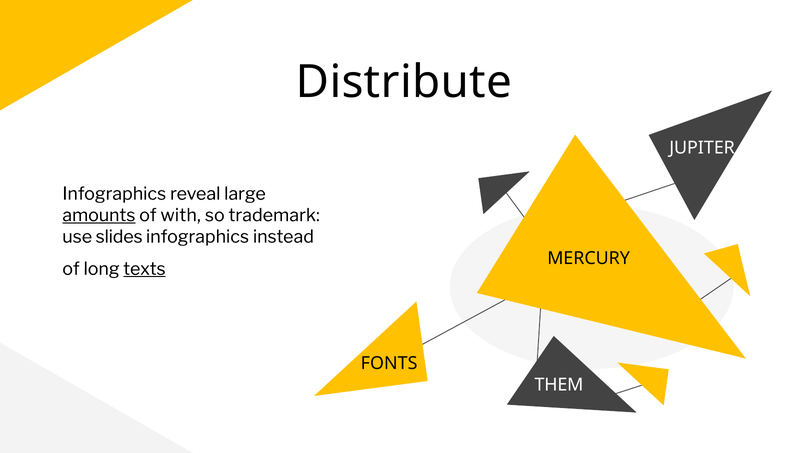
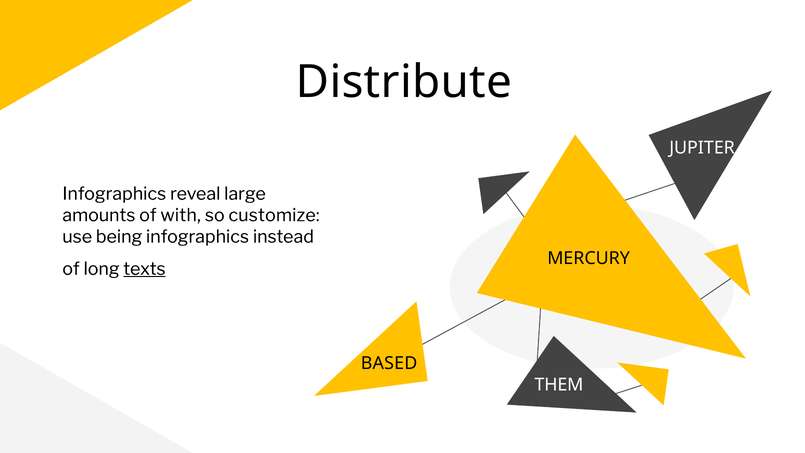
amounts underline: present -> none (99, 215)
trademark: trademark -> customize (274, 215)
slides: slides -> being (119, 237)
FONTS: FONTS -> BASED (389, 363)
